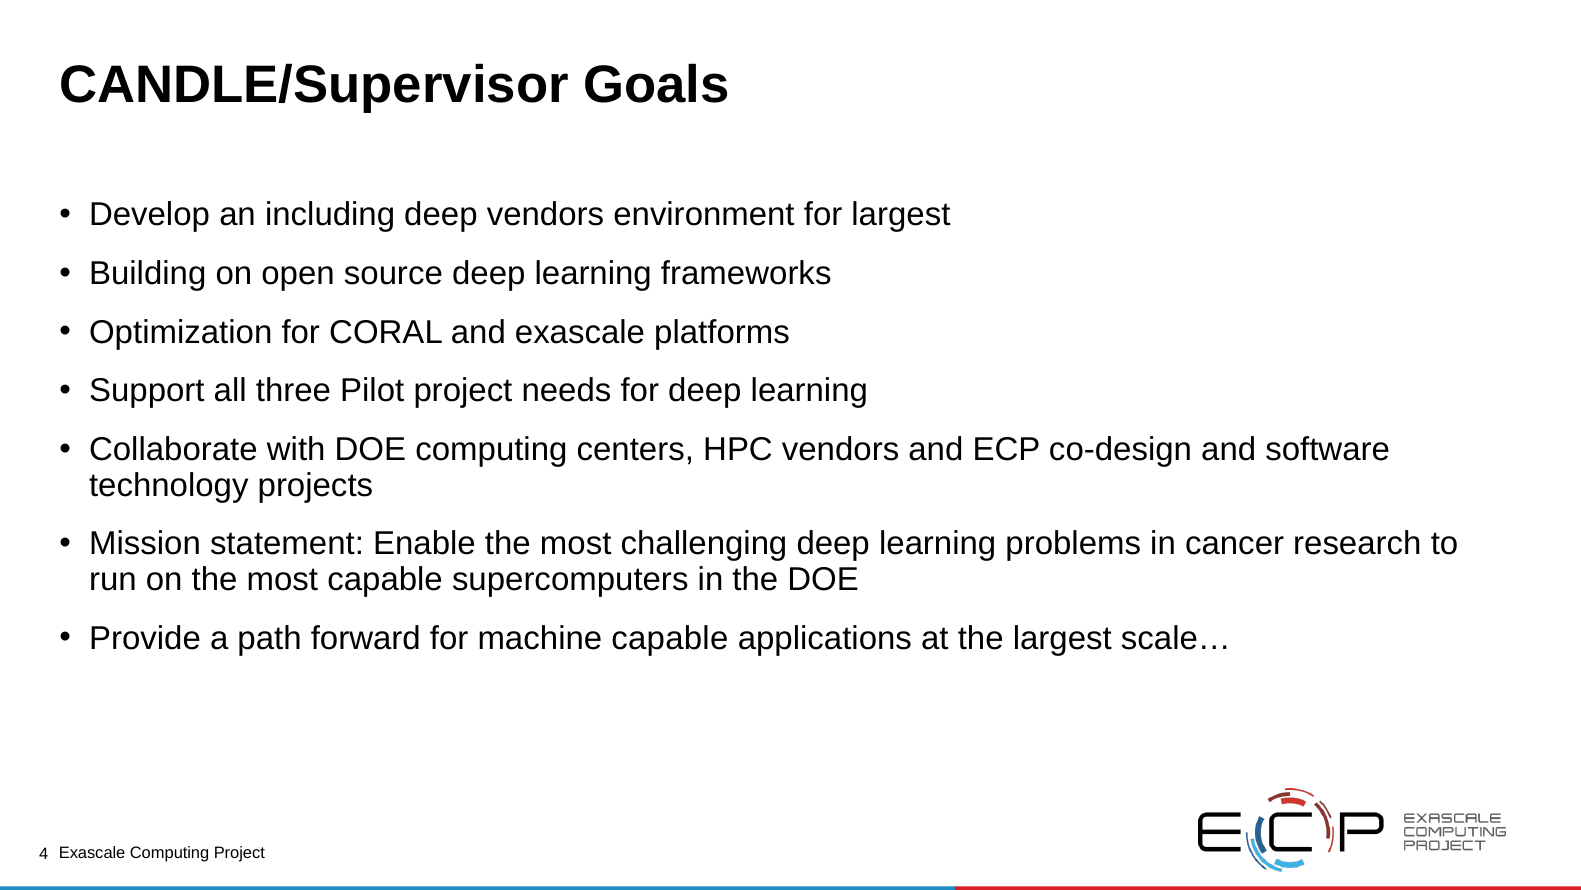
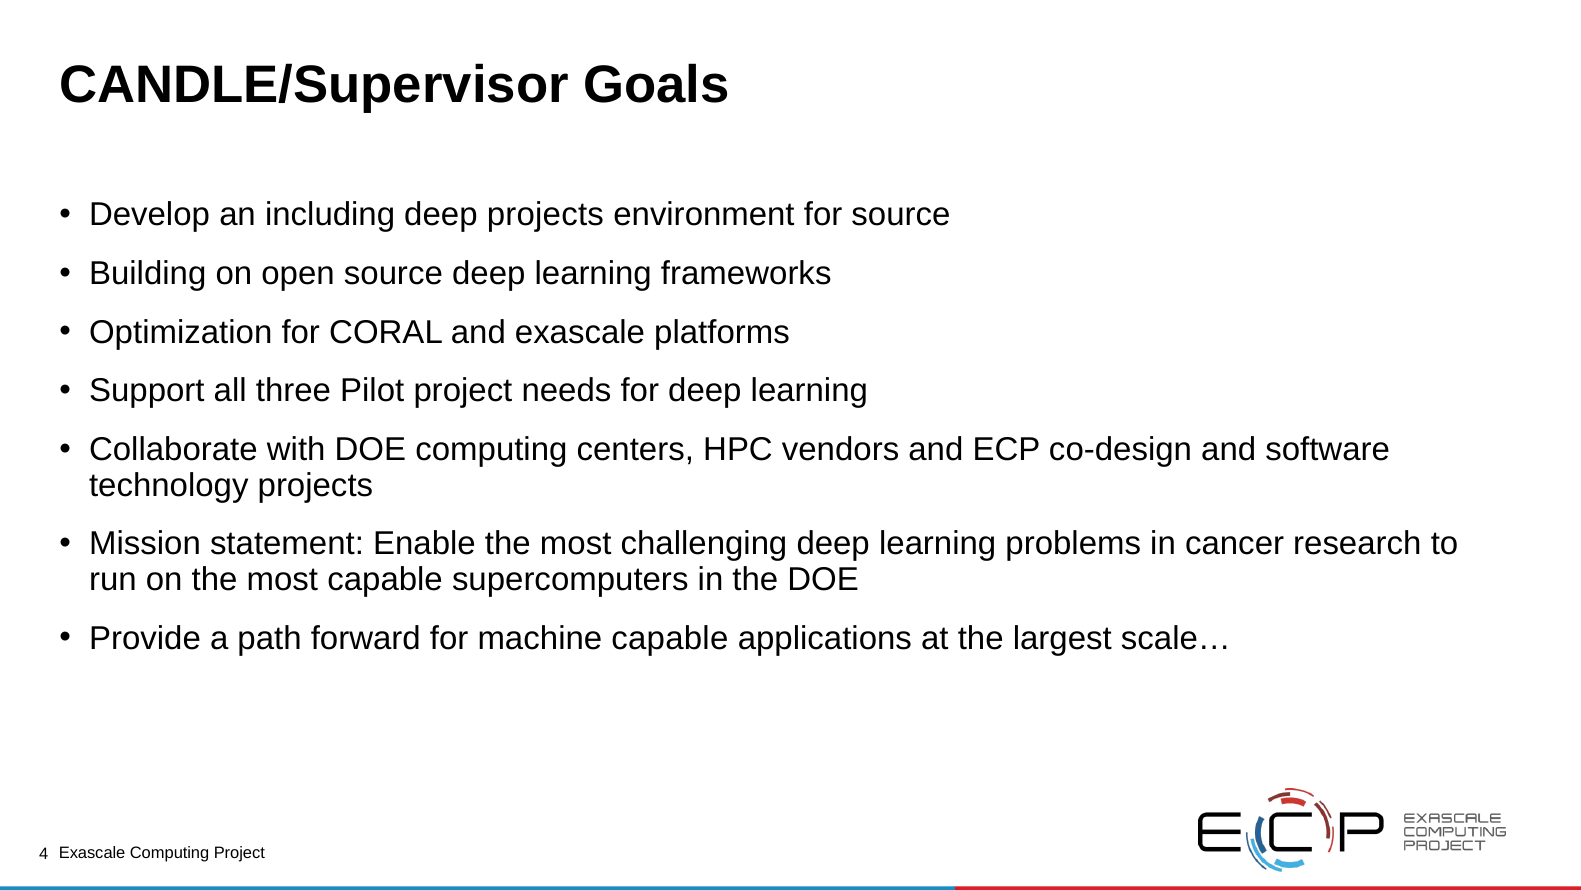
deep vendors: vendors -> projects (545, 215)
for largest: largest -> source (901, 215)
